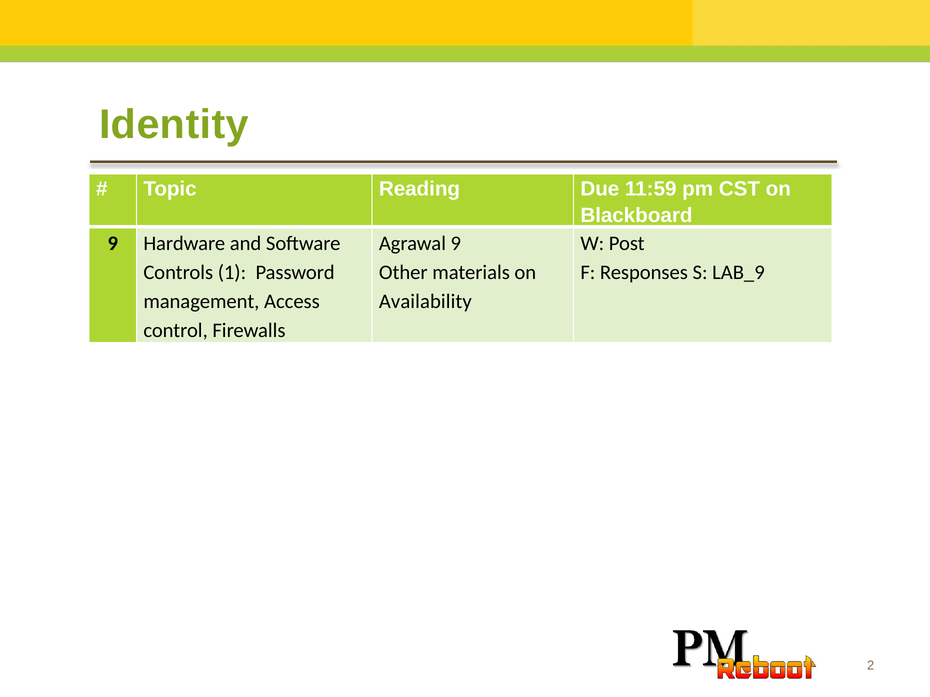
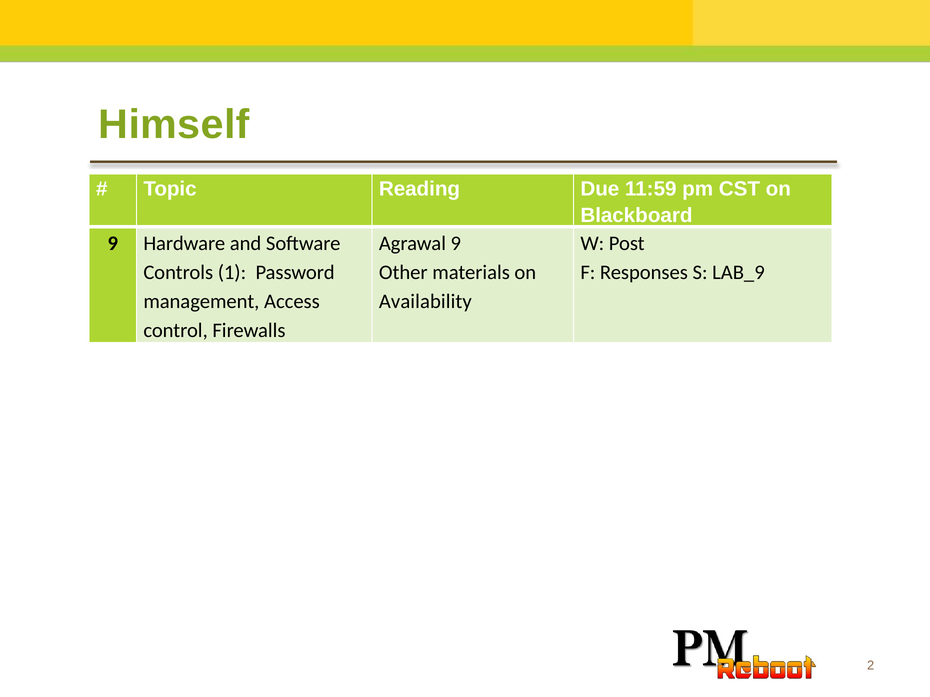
Identity: Identity -> Himself (174, 125)
